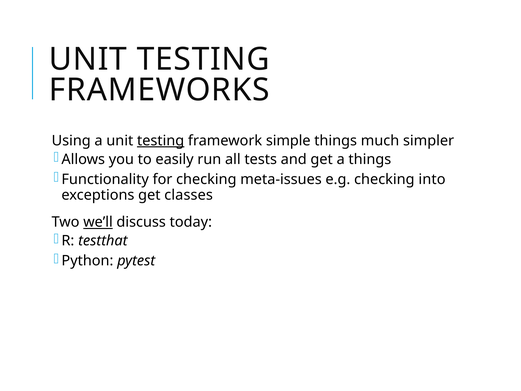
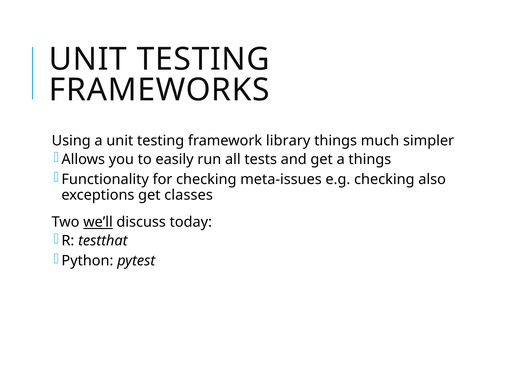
testing underline: present -> none (161, 141)
simple: simple -> library (288, 141)
into: into -> also (432, 179)
